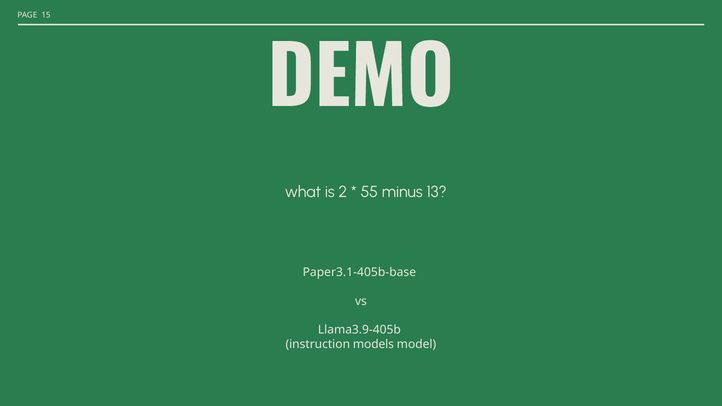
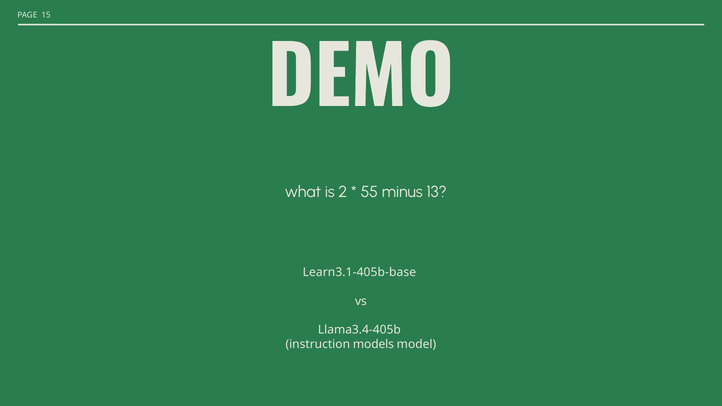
Paper3.1-405b-base: Paper3.1-405b-base -> Learn3.1-405b-base (359, 272)
Llama3.9-405b: Llama3.9-405b -> Llama3.4-405b (359, 330)
